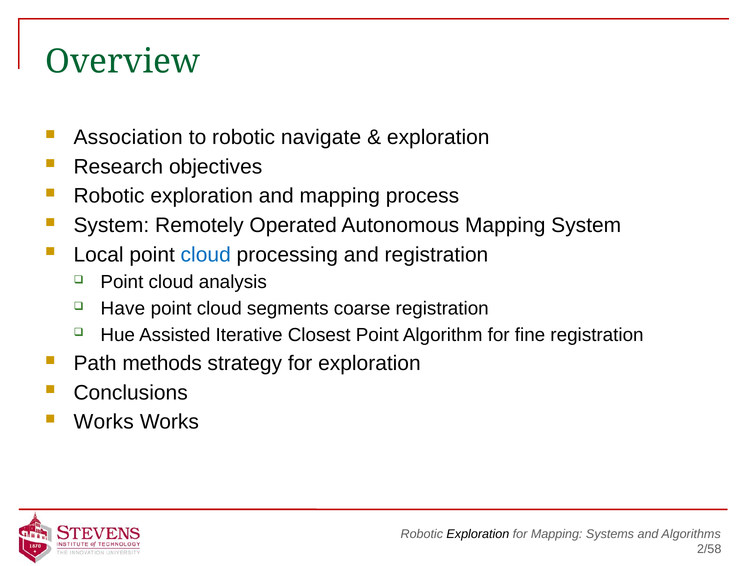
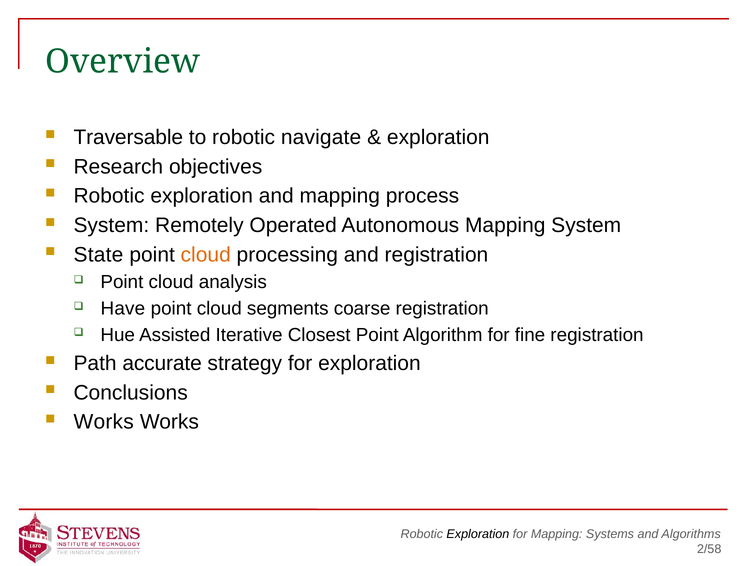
Association: Association -> Traversable (128, 137)
Local: Local -> State (98, 255)
cloud colour: blue -> orange (206, 255)
methods: methods -> accurate (162, 363)
